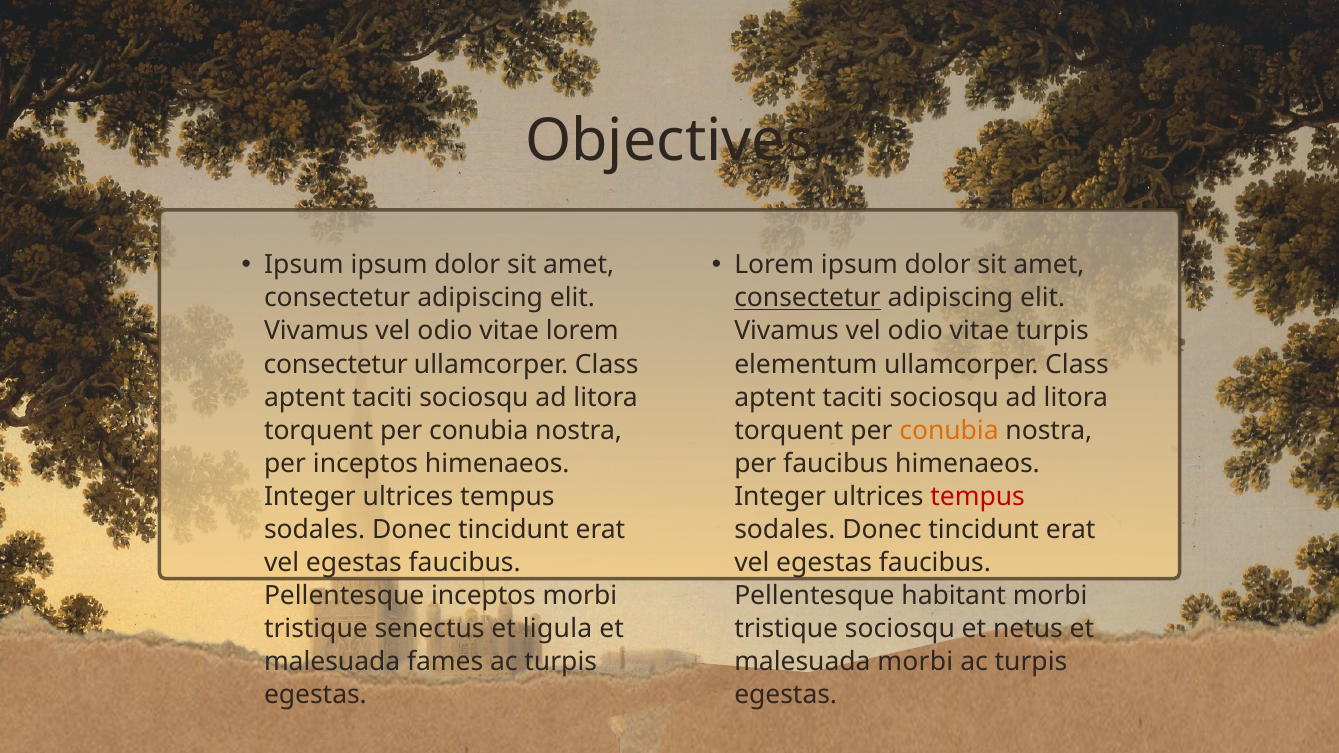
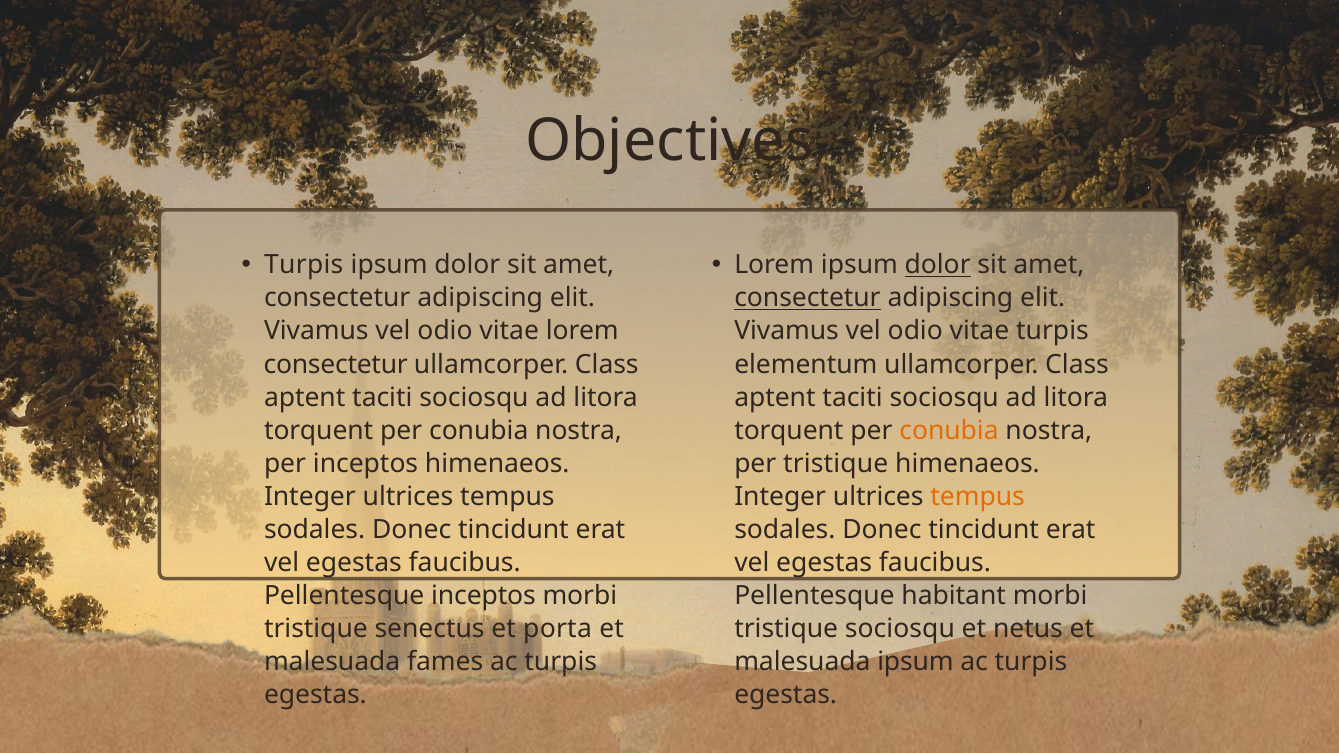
Ipsum: Ipsum -> Turpis (304, 265)
dolor underline: none -> present (938, 265)
per faucibus: faucibus -> tristique (836, 464)
tempus colour: red -> orange (978, 497)
ligula: ligula -> porta (558, 629)
malesuada morbi: morbi -> ipsum (915, 662)
